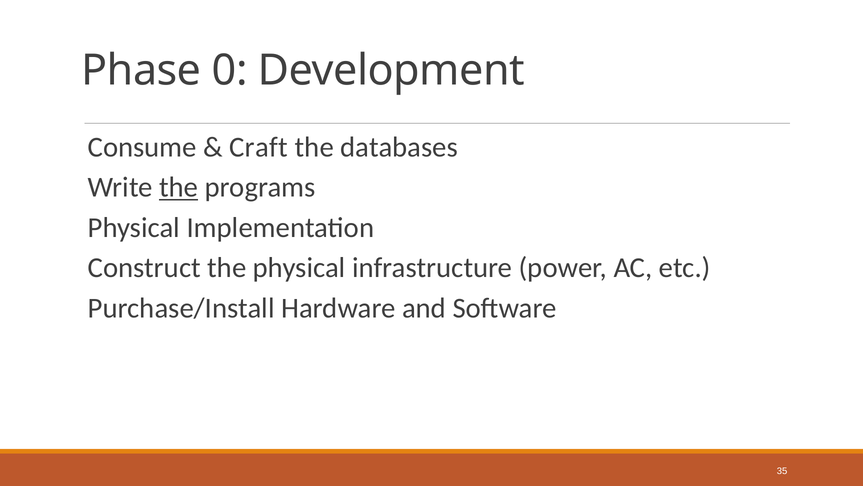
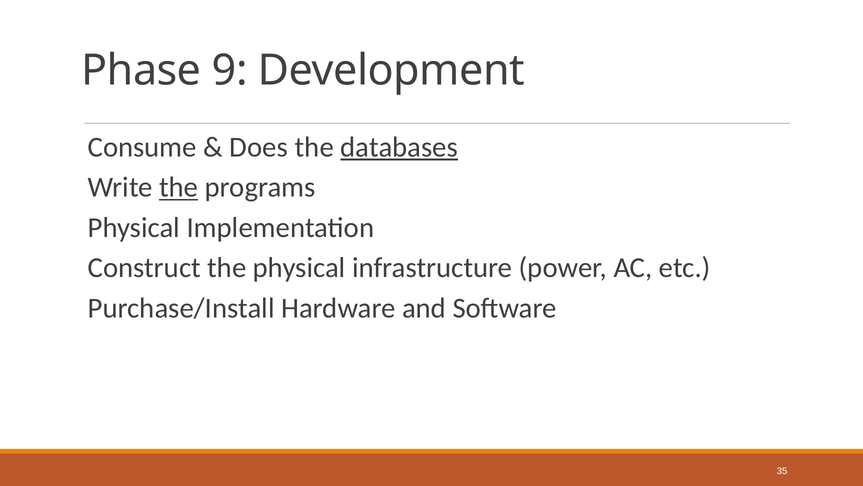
0: 0 -> 9 (230, 71)
Craft: Craft -> Does (259, 147)
databases underline: none -> present (399, 147)
